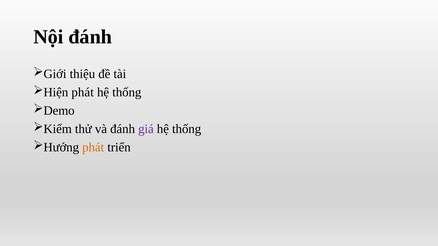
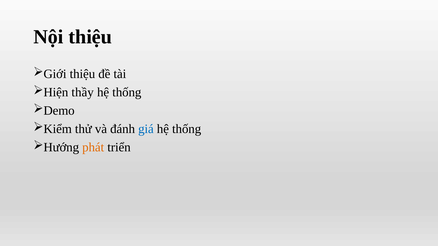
Nội đánh: đánh -> thiệu (90, 37)
phát: phát -> thầy (83, 92)
giá colour: purple -> blue (146, 129)
